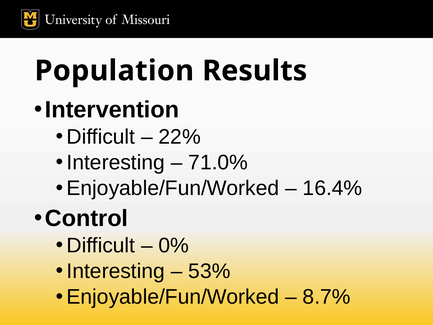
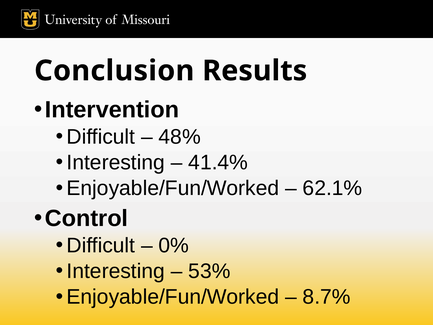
Population: Population -> Conclusion (114, 71)
22%: 22% -> 48% (180, 137)
71.0%: 71.0% -> 41.4% (218, 162)
16.4%: 16.4% -> 62.1% (333, 188)
